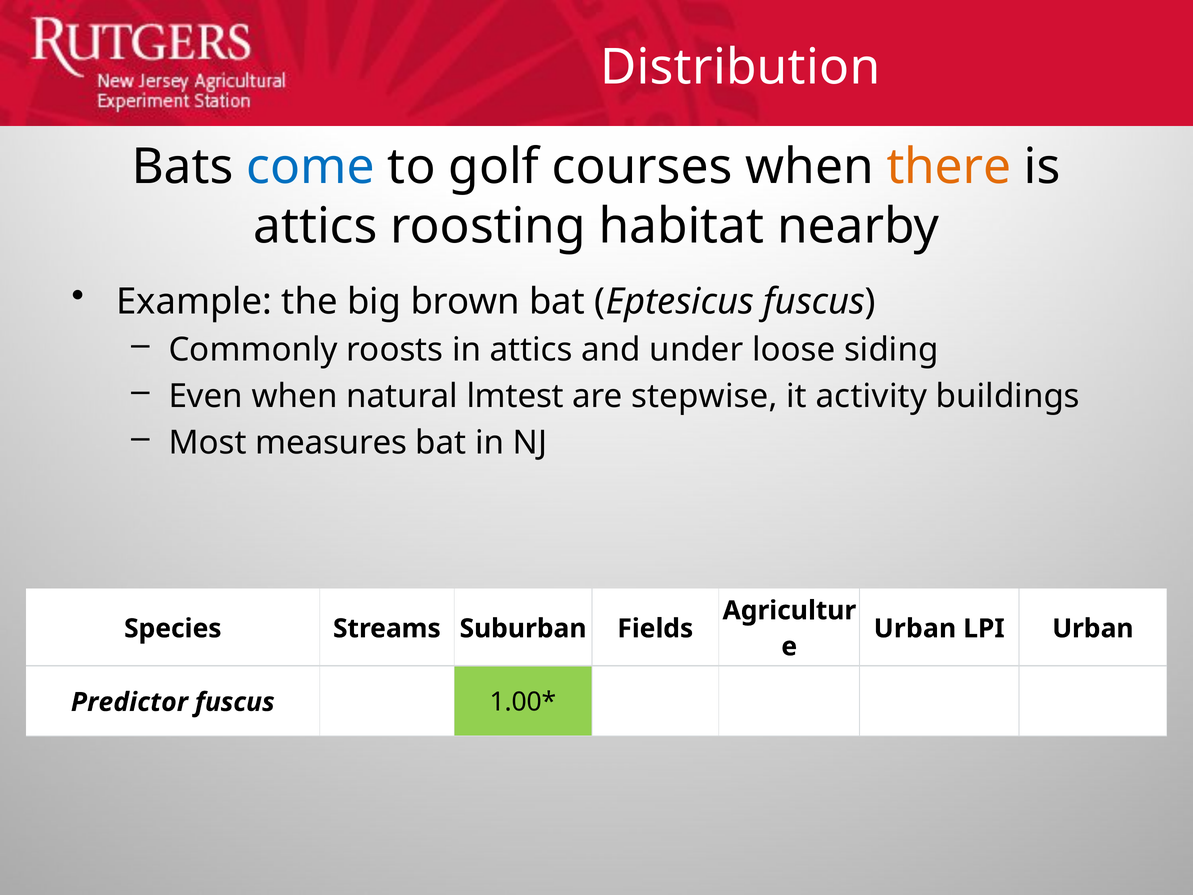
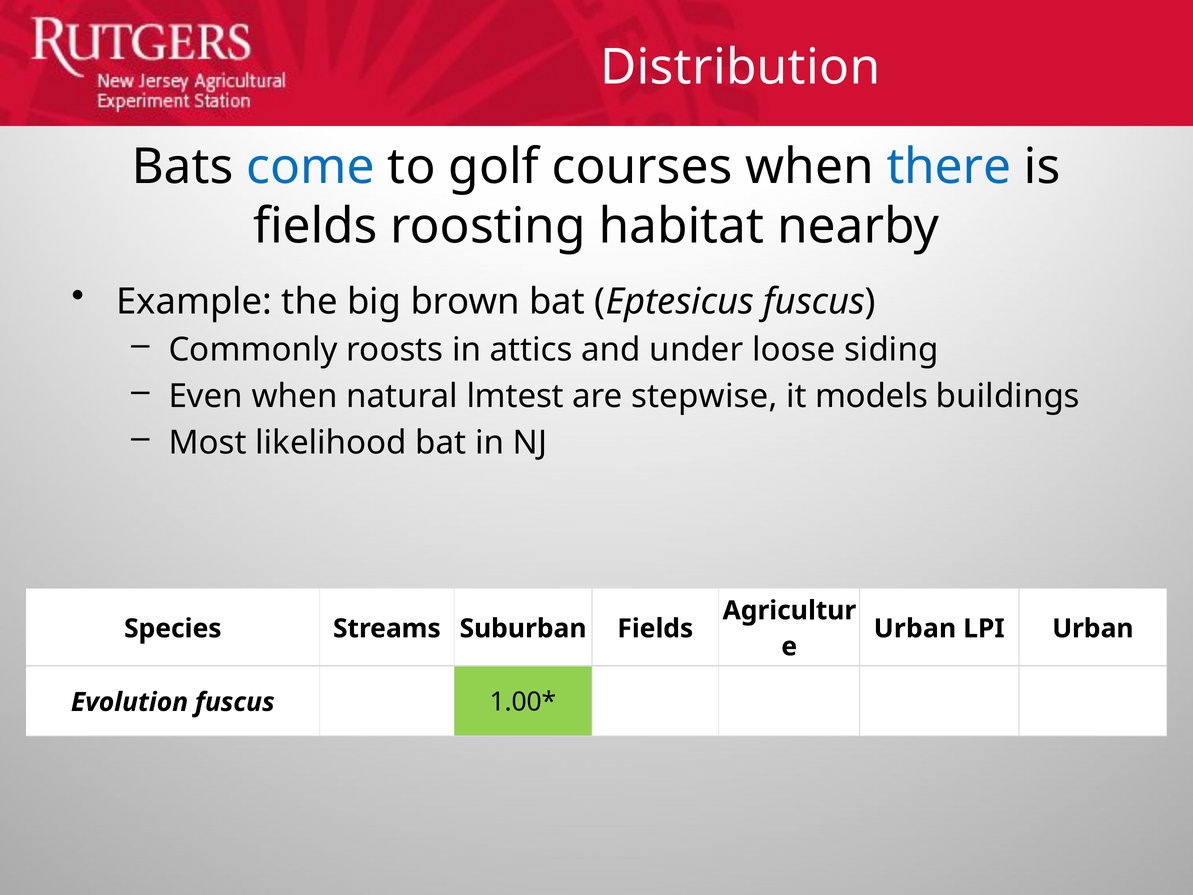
there colour: orange -> blue (949, 167)
attics: attics -> fields (316, 226)
activity: activity -> models (872, 396)
measures: measures -> likelihood (331, 442)
Predictor: Predictor -> Evolution (130, 702)
